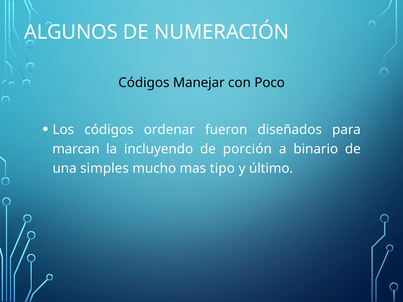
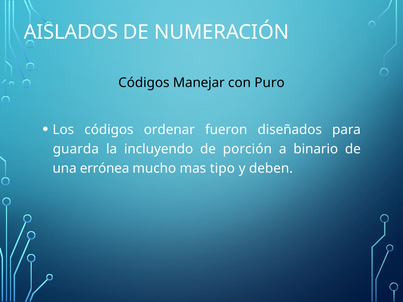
ALGUNOS: ALGUNOS -> AISLADOS (71, 32)
Poco: Poco -> Puro (270, 83)
marcan: marcan -> guarda (76, 149)
simples: simples -> errónea (105, 168)
último: último -> deben (271, 168)
